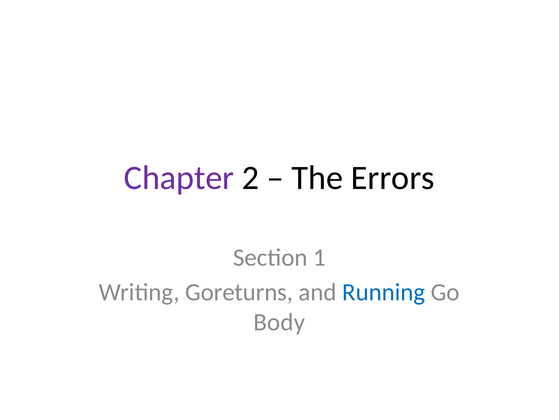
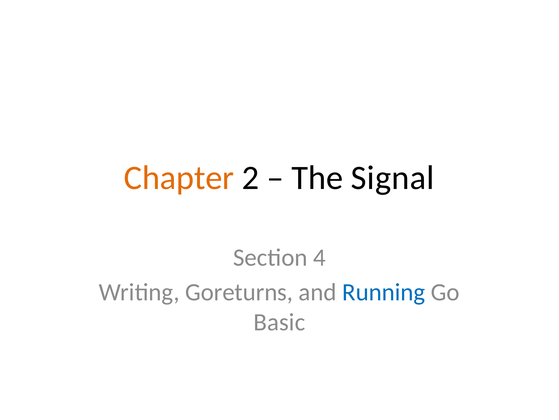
Chapter colour: purple -> orange (179, 178)
Errors: Errors -> Signal (393, 178)
1: 1 -> 4 (319, 257)
Body: Body -> Basic (279, 322)
